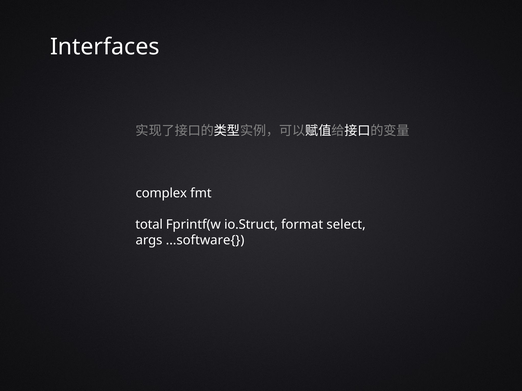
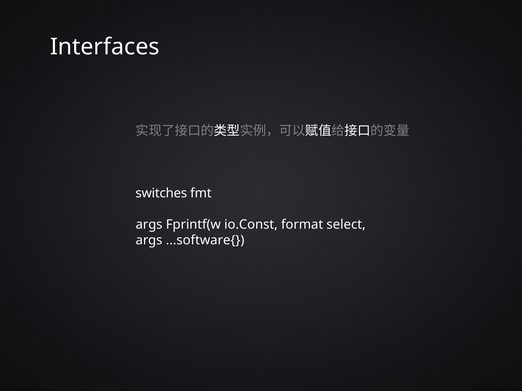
complex: complex -> switches (161, 194)
total: total -> args (149, 225)
io.Struct: io.Struct -> io.Const (251, 225)
